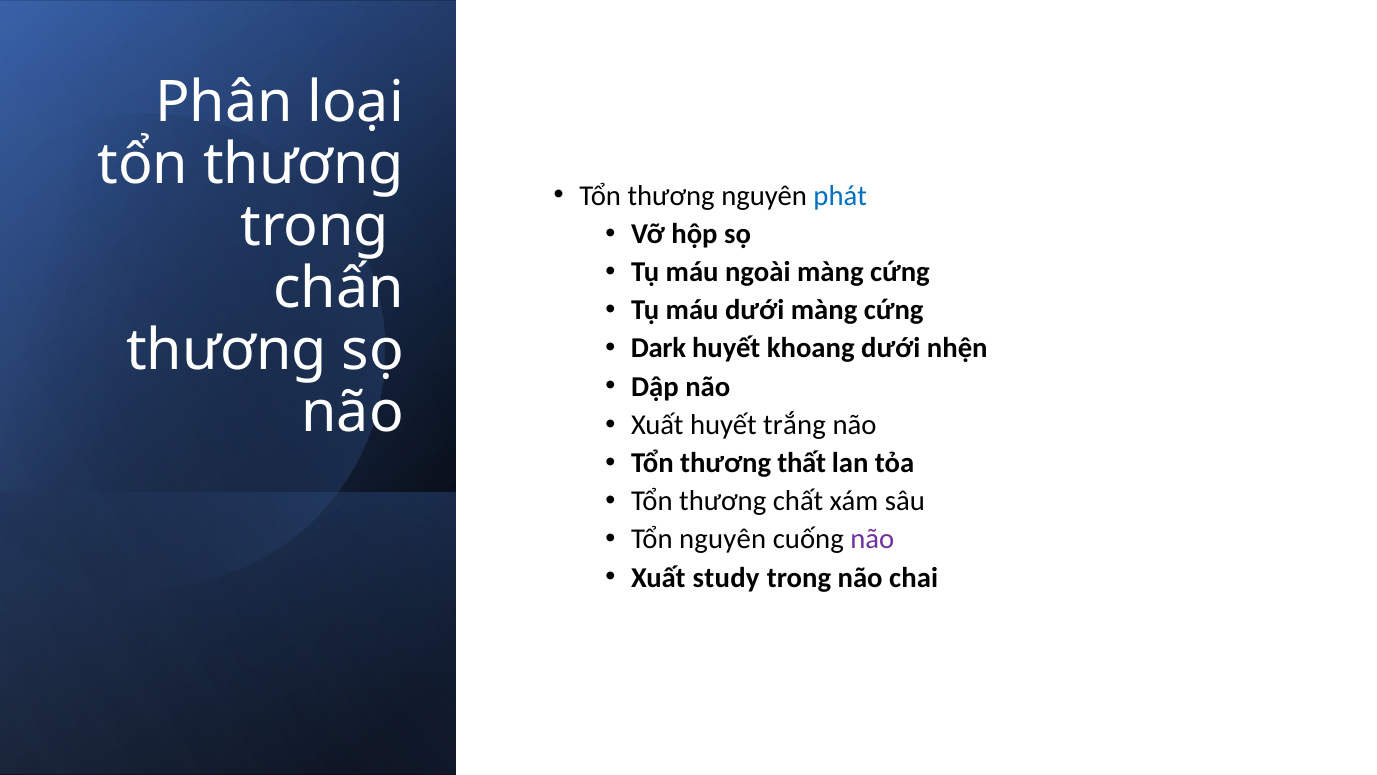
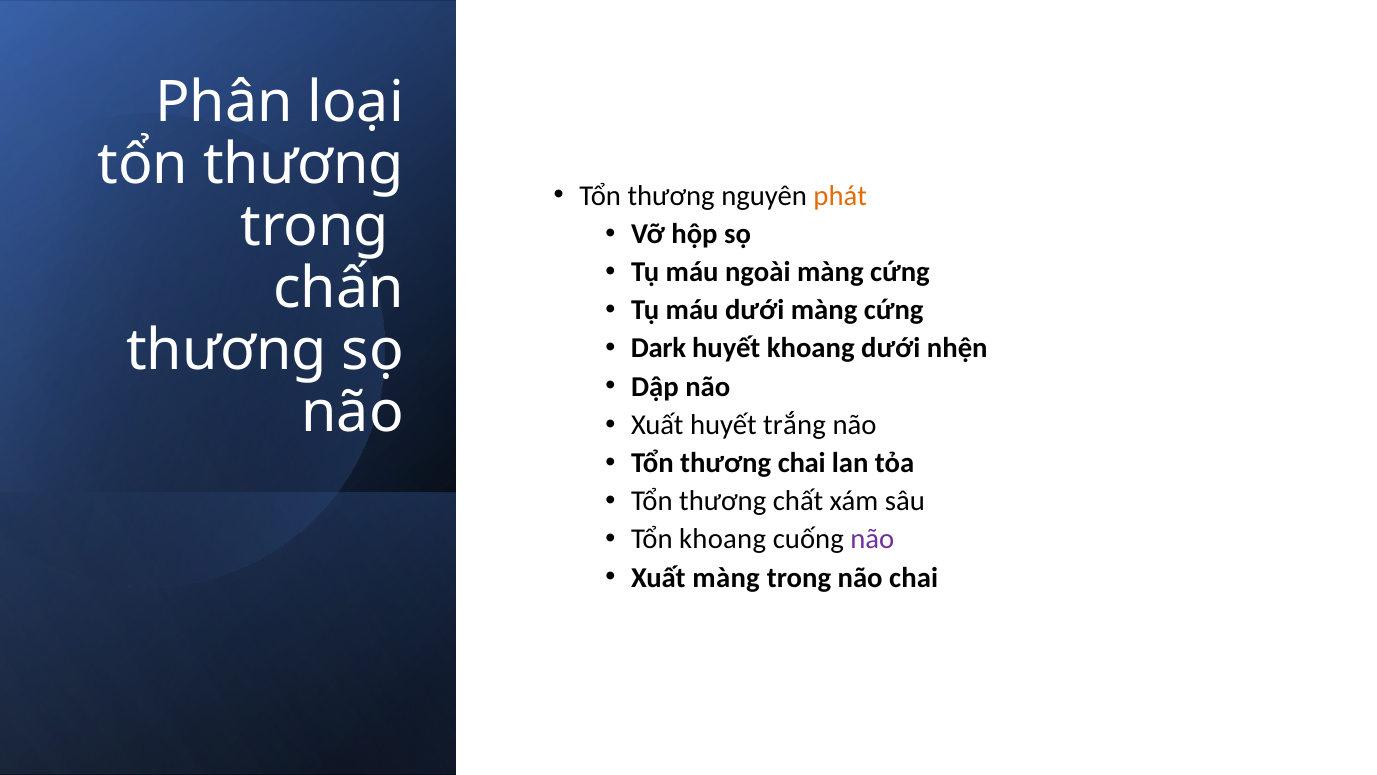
phát colour: blue -> orange (840, 195)
thương thất: thất -> chai (802, 463)
Tổn nguyên: nguyên -> khoang (723, 539)
Xuất study: study -> màng (726, 577)
